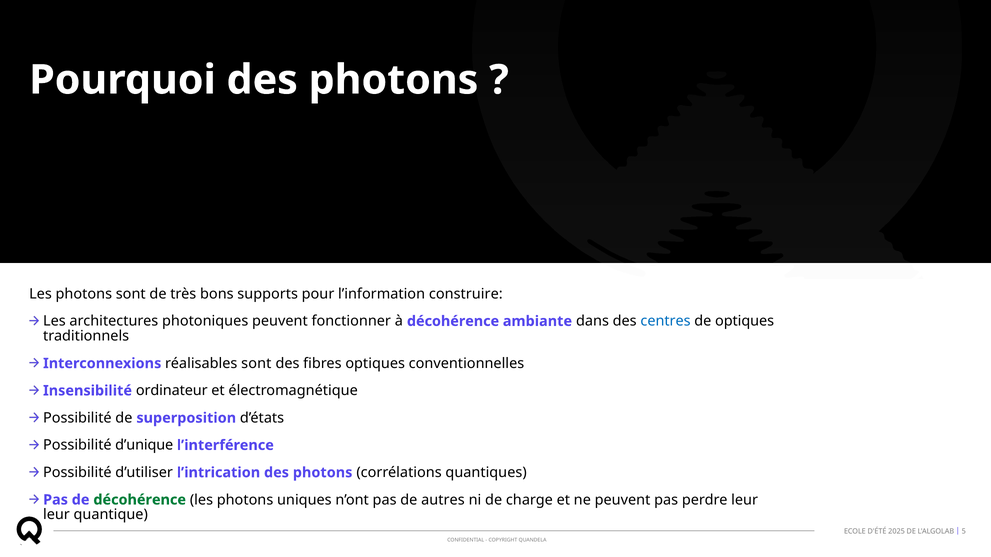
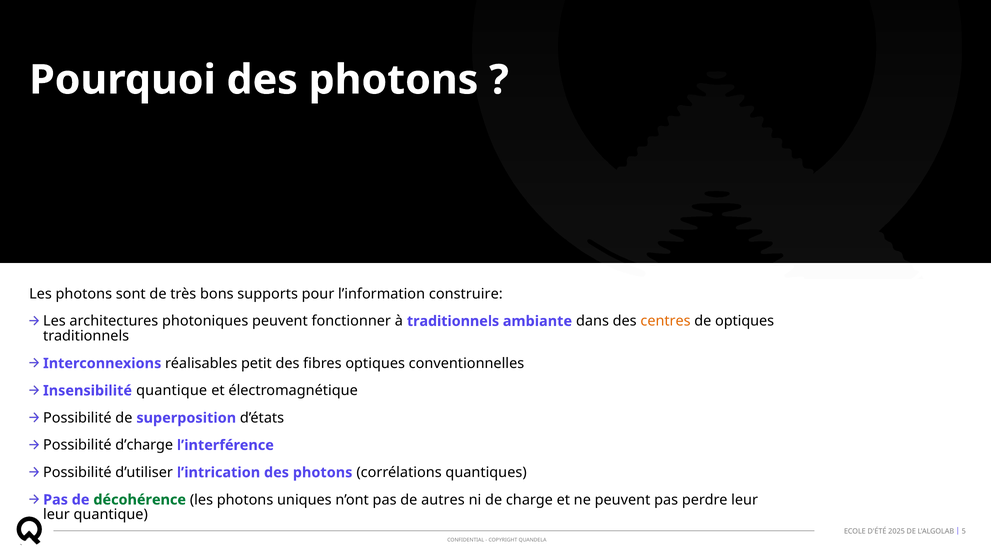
à décohérence: décohérence -> traditionnels (453, 321)
centres colour: blue -> orange (666, 321)
réalisables sont: sont -> petit (256, 364)
Insensibilité ordinateur: ordinateur -> quantique (172, 391)
d’unique: d’unique -> d’charge (144, 446)
